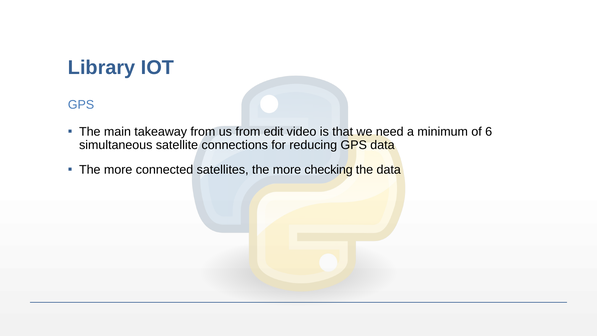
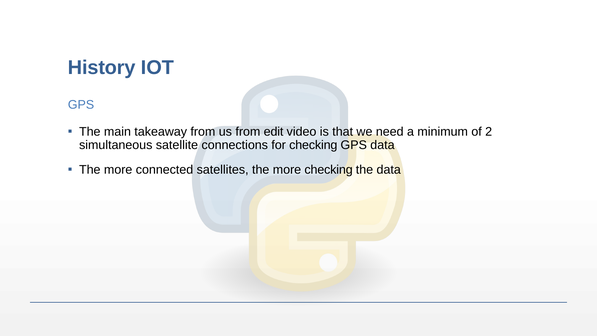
Library: Library -> History (102, 67)
6: 6 -> 2 (489, 132)
for reducing: reducing -> checking (313, 145)
